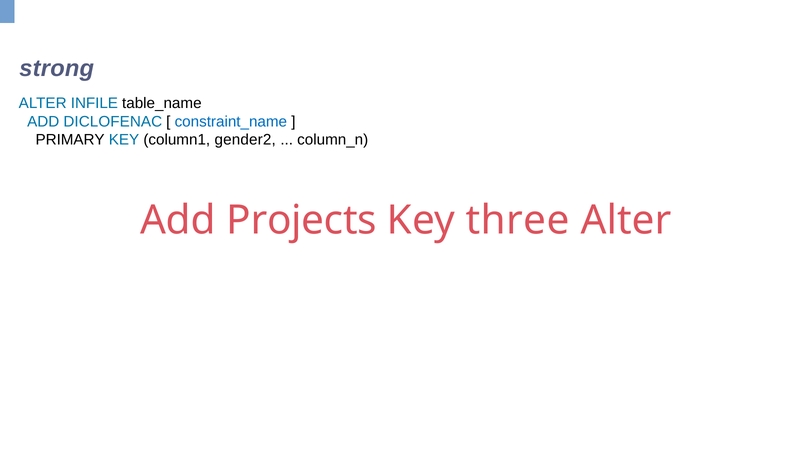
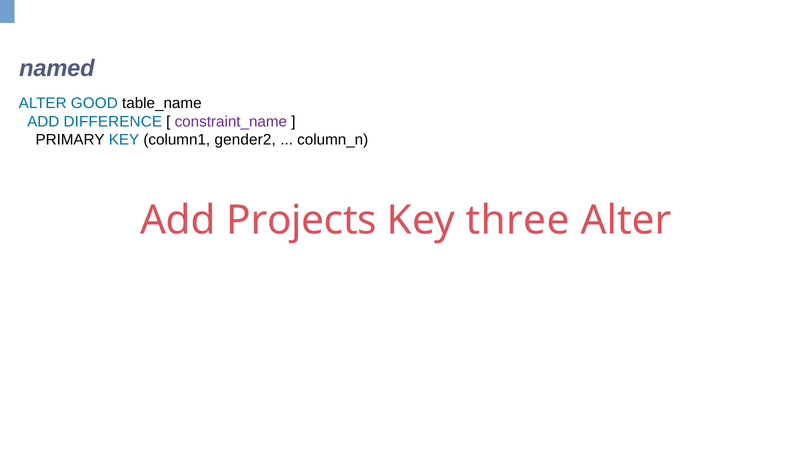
strong: strong -> named (57, 68)
INFILE: INFILE -> GOOD (94, 103)
DICLOFENAC: DICLOFENAC -> DIFFERENCE (113, 122)
constraint_name colour: blue -> purple (231, 122)
